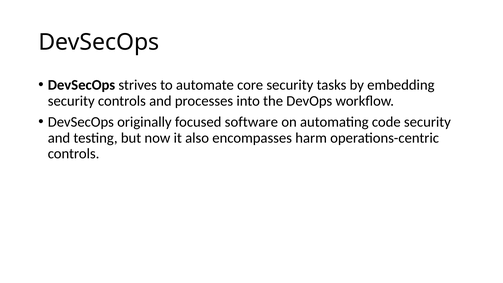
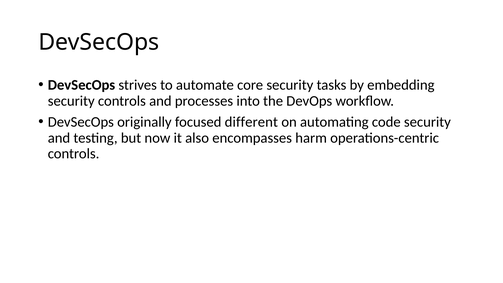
software: software -> different (251, 122)
